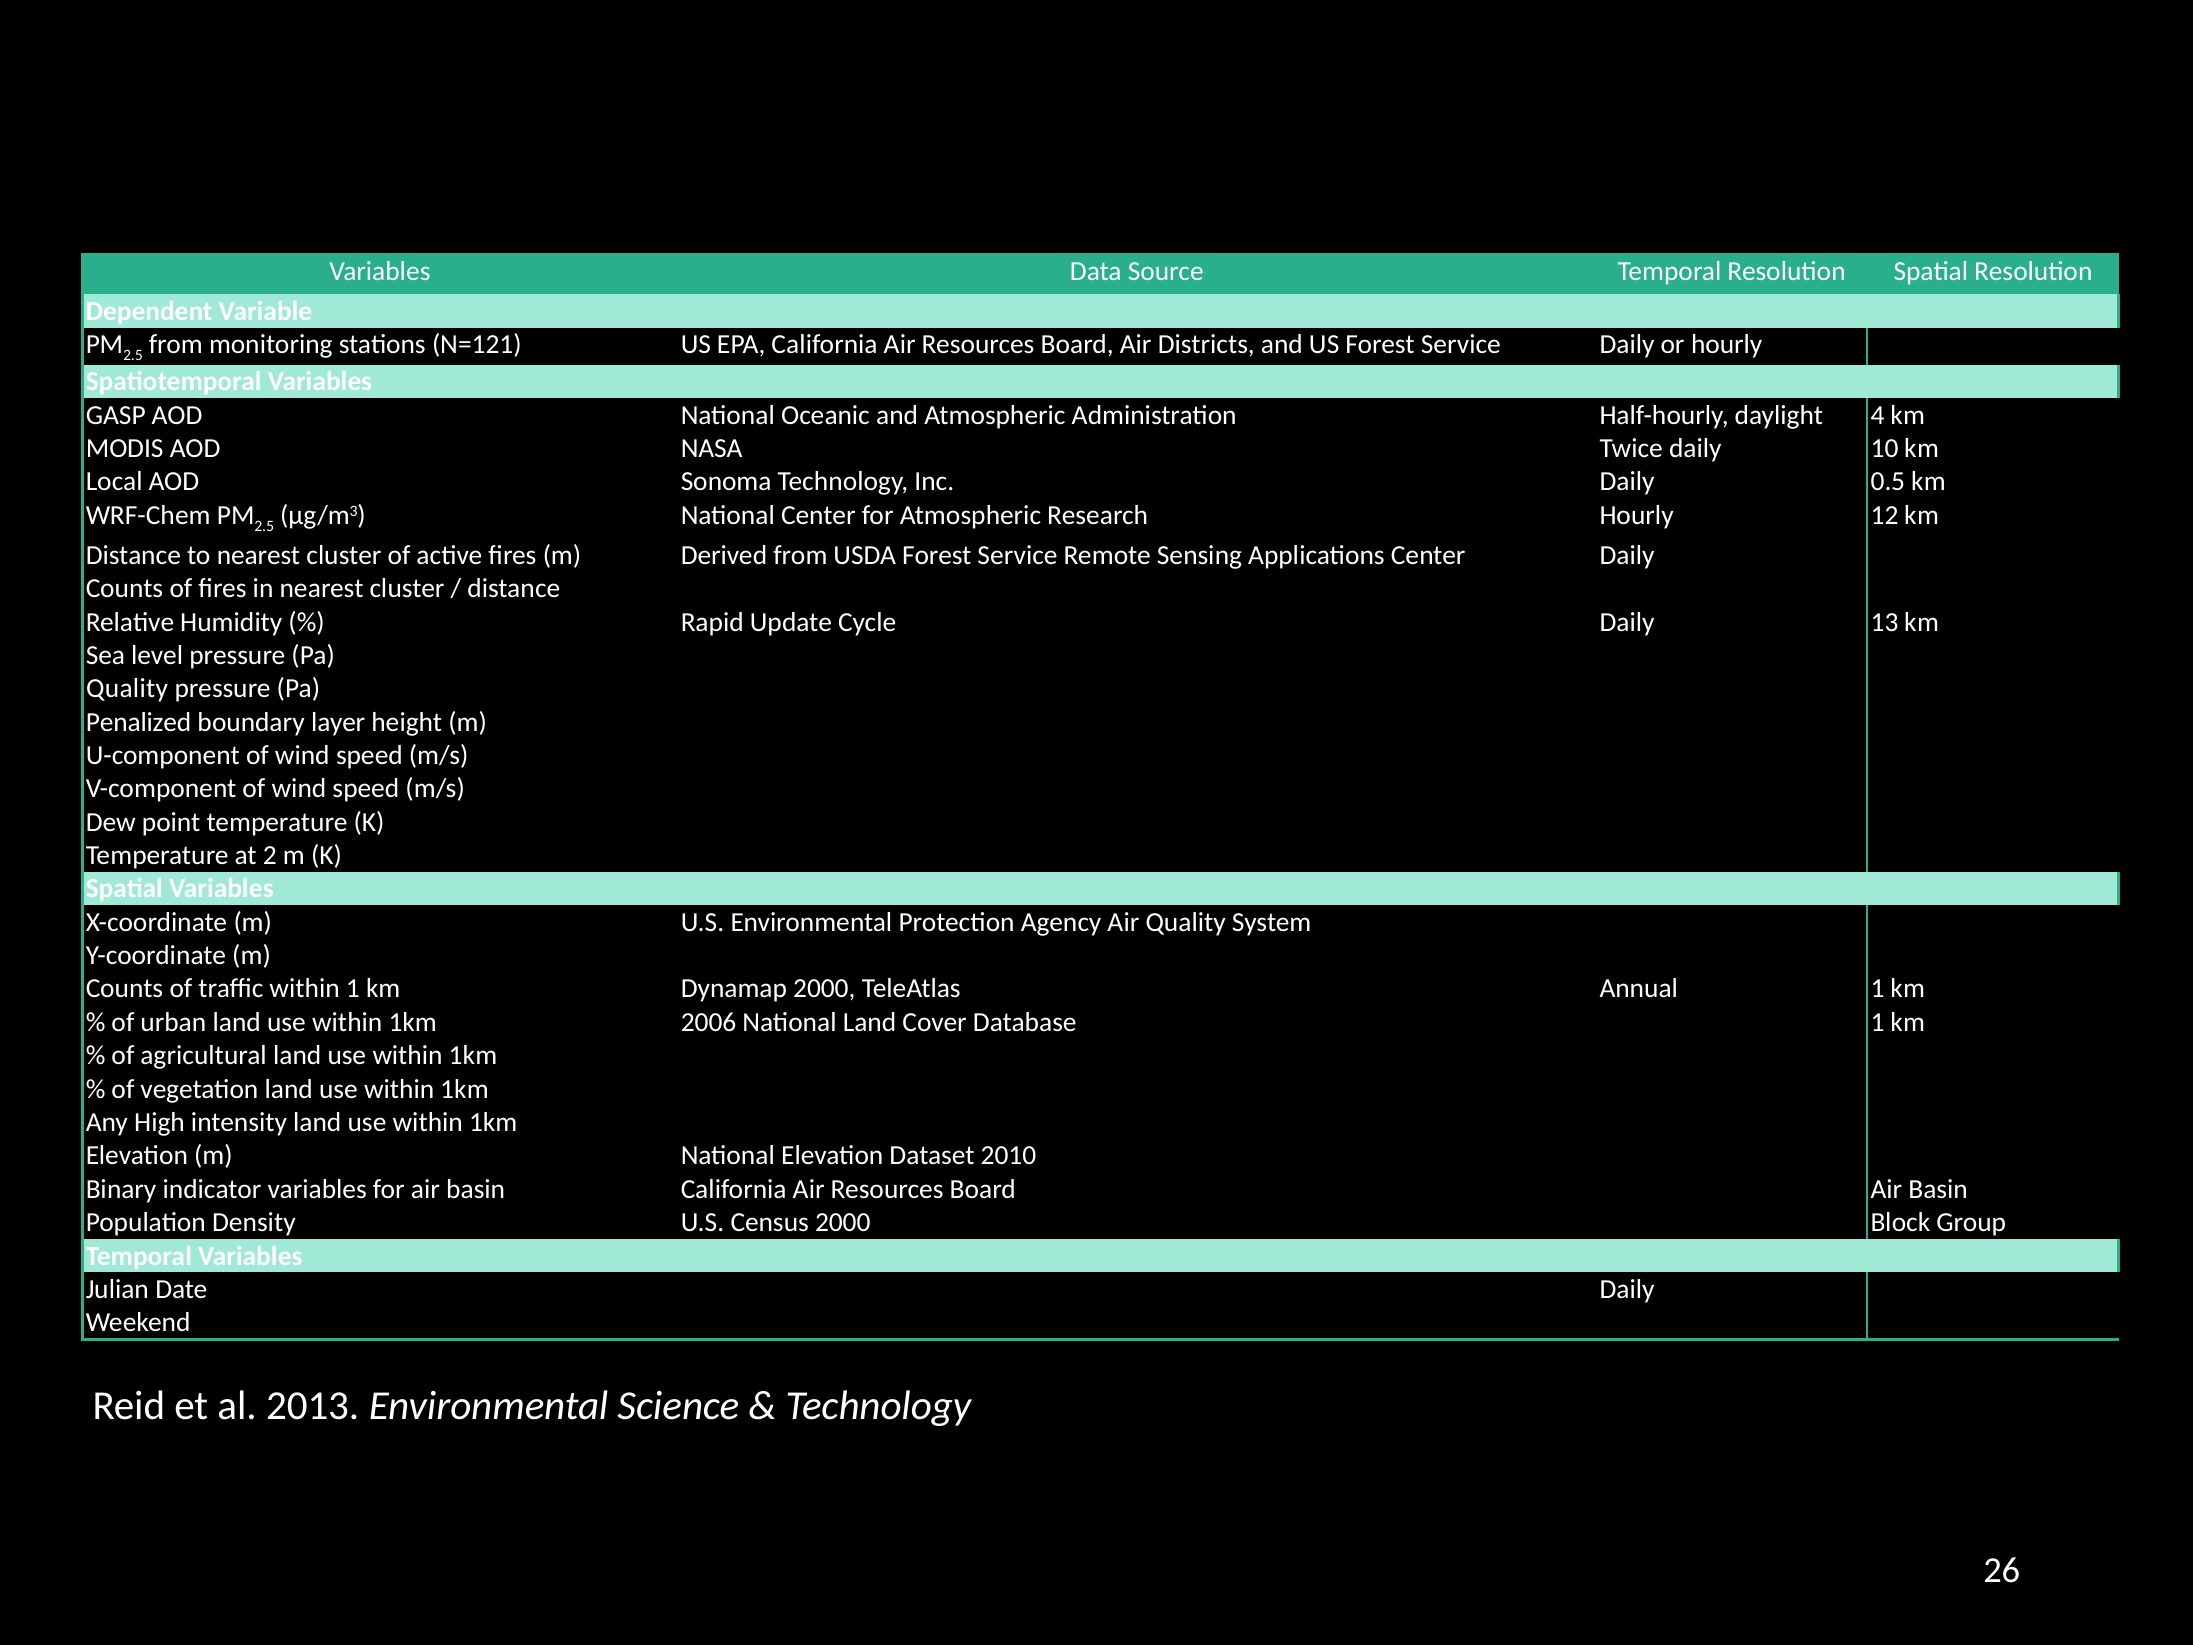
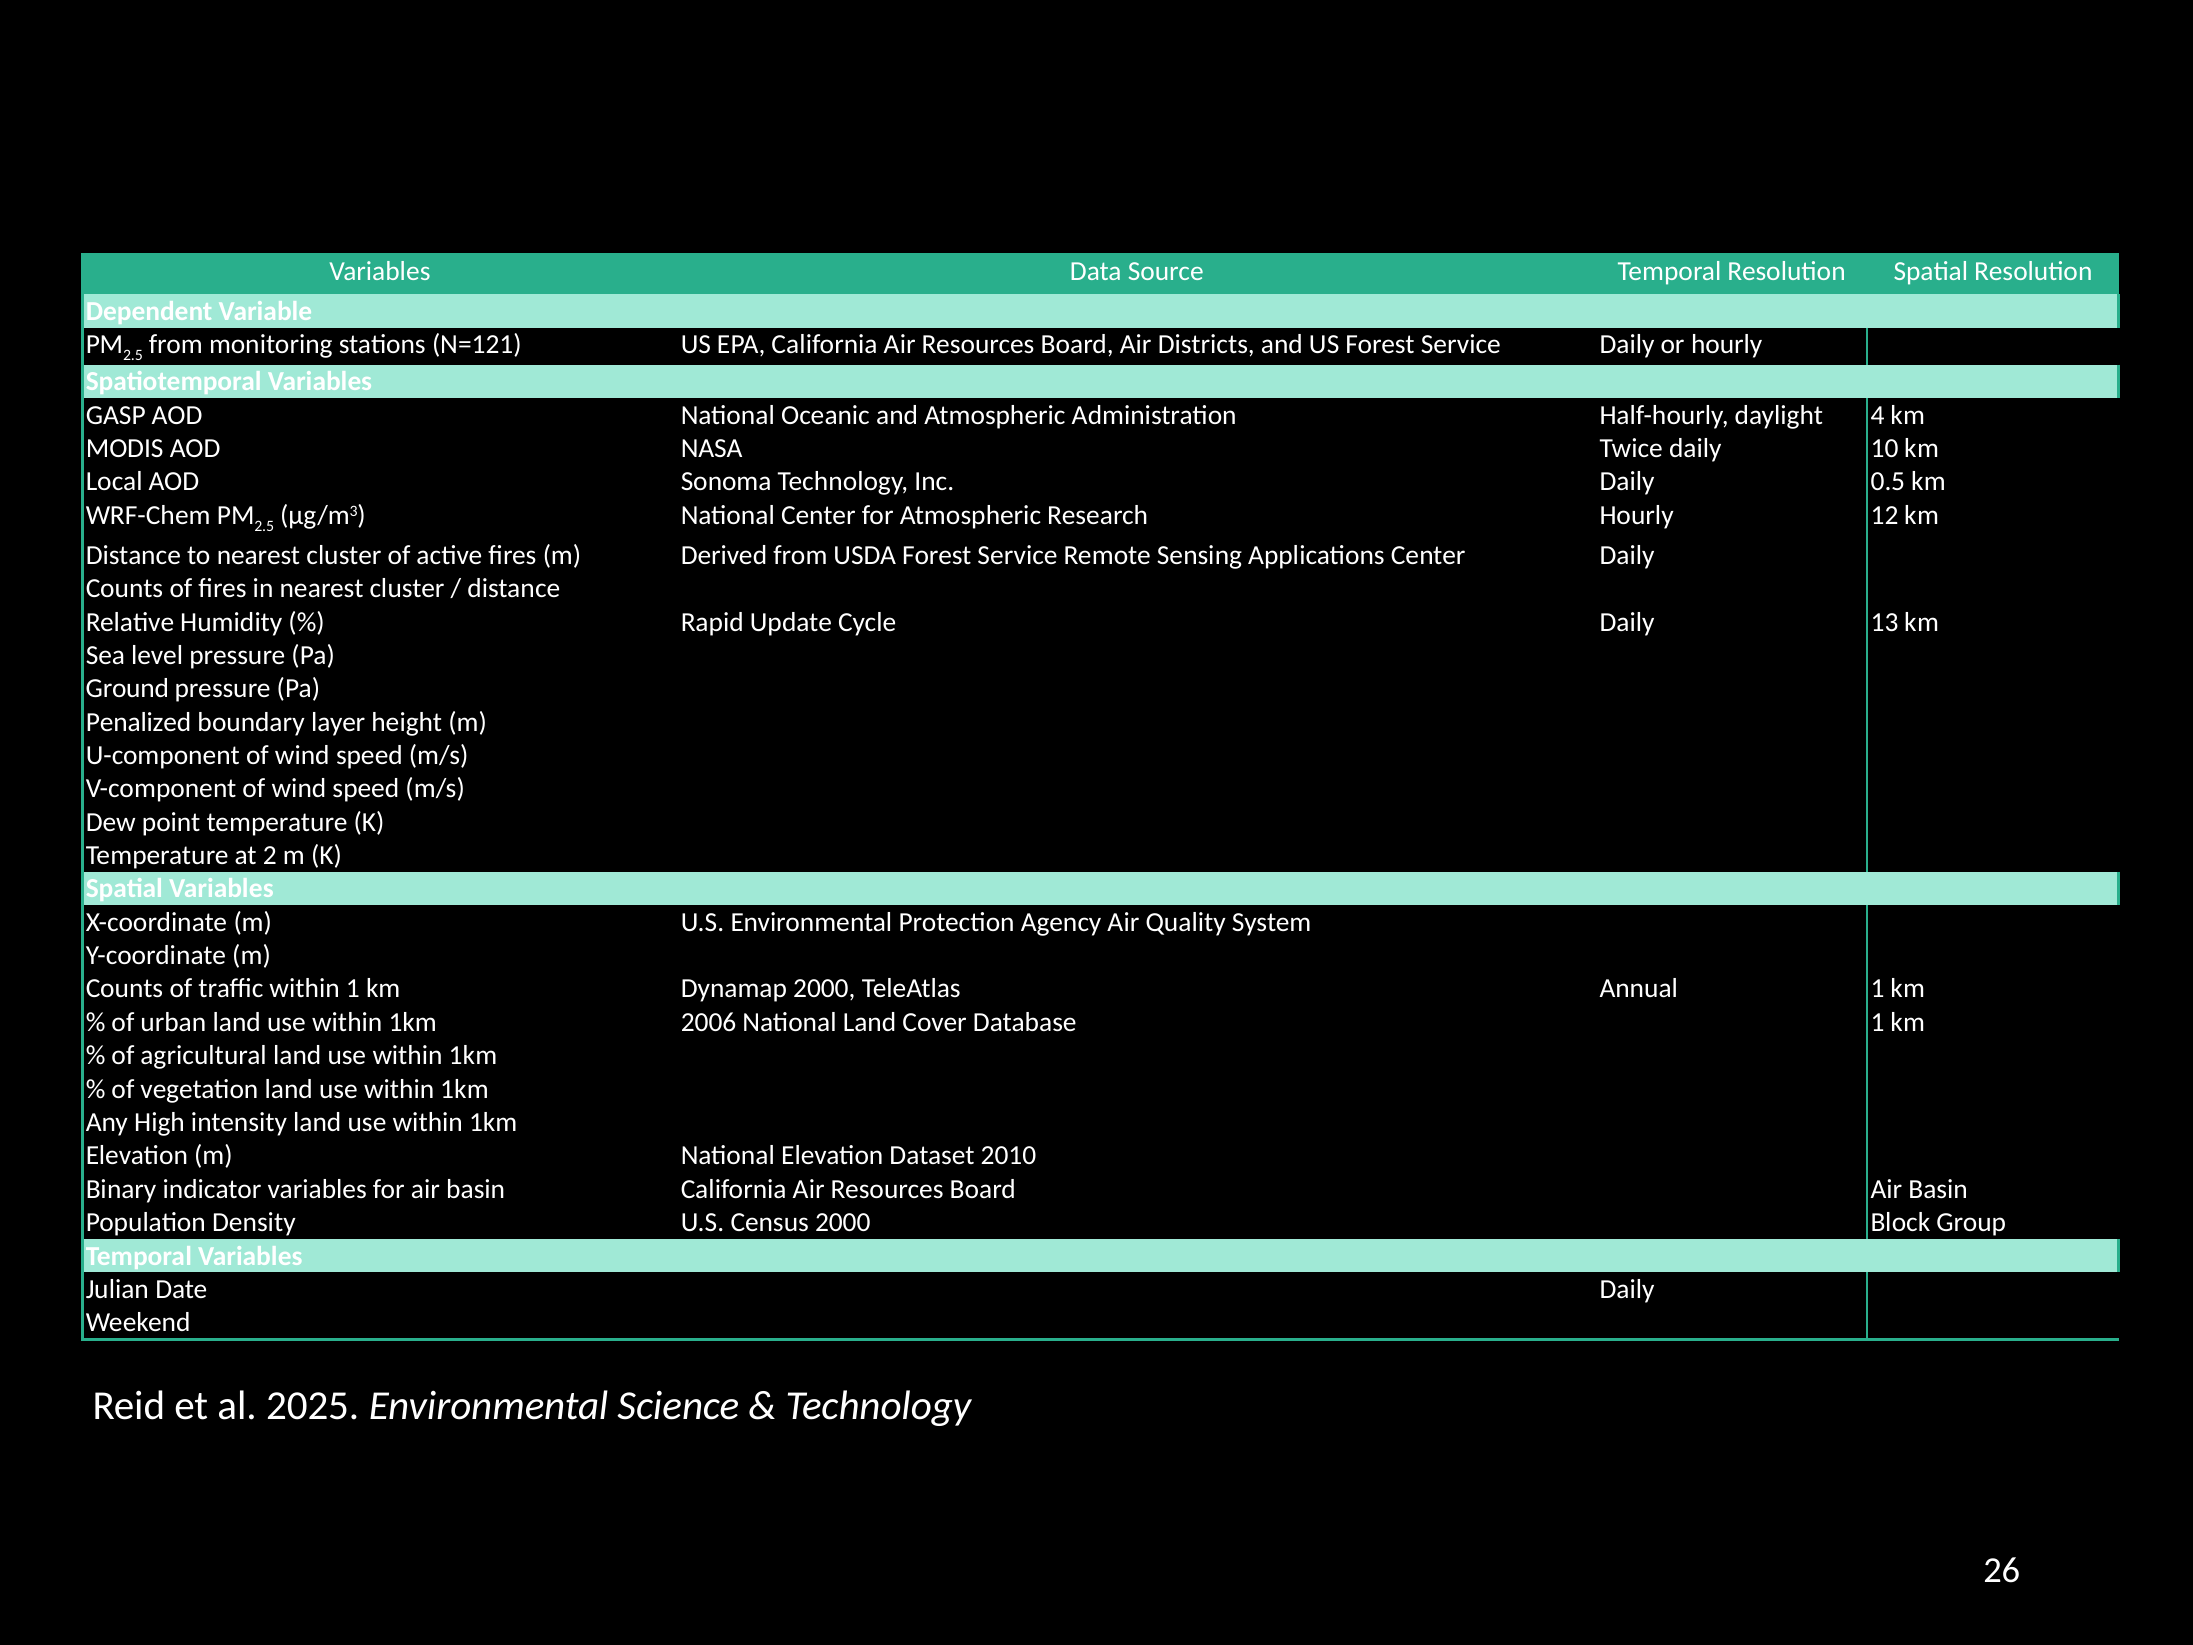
Quality: Quality -> Ground (127, 689)
2013: 2013 -> 2025 (313, 1406)
